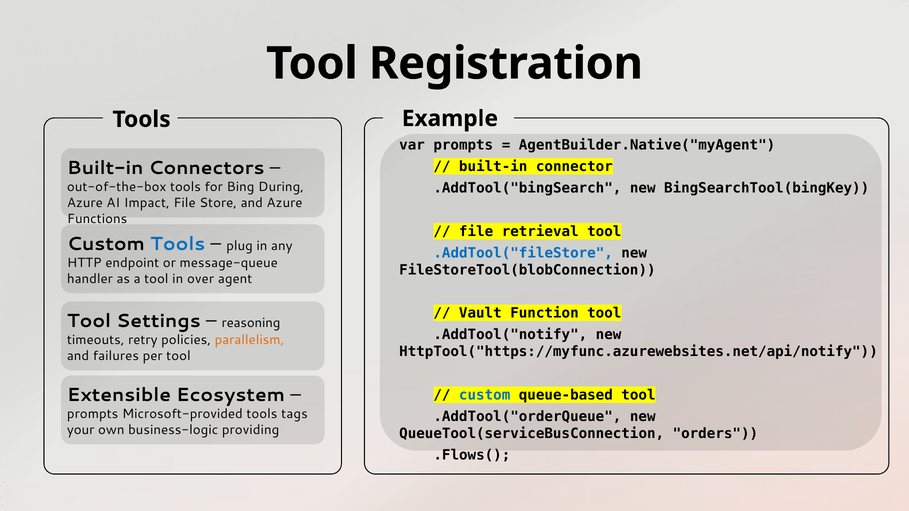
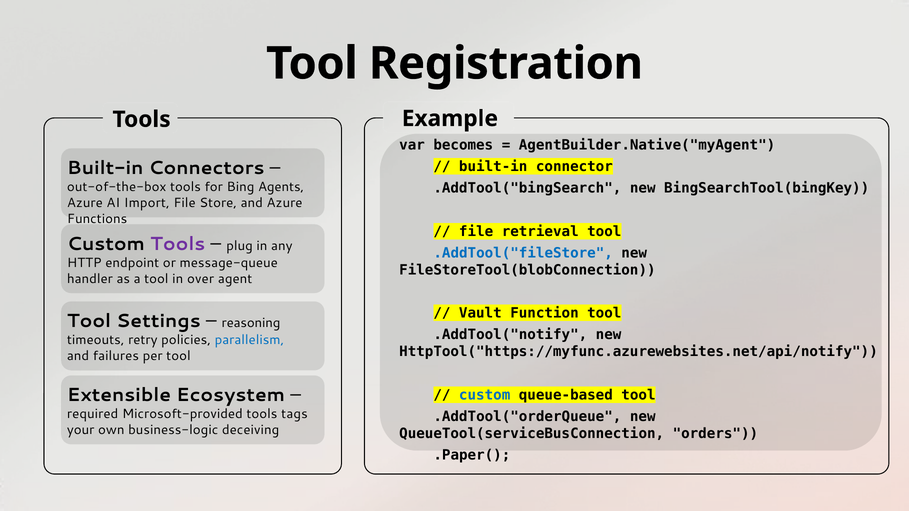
var prompts: prompts -> becomes (463, 145)
During: During -> Agents (281, 187)
Impact: Impact -> Import (147, 203)
Tools colour: blue -> purple (178, 244)
parallelism colour: orange -> blue (249, 340)
prompts: prompts -> required (93, 414)
providing: providing -> deceiving (251, 430)
.Flows(: .Flows( -> .Paper( (472, 455)
